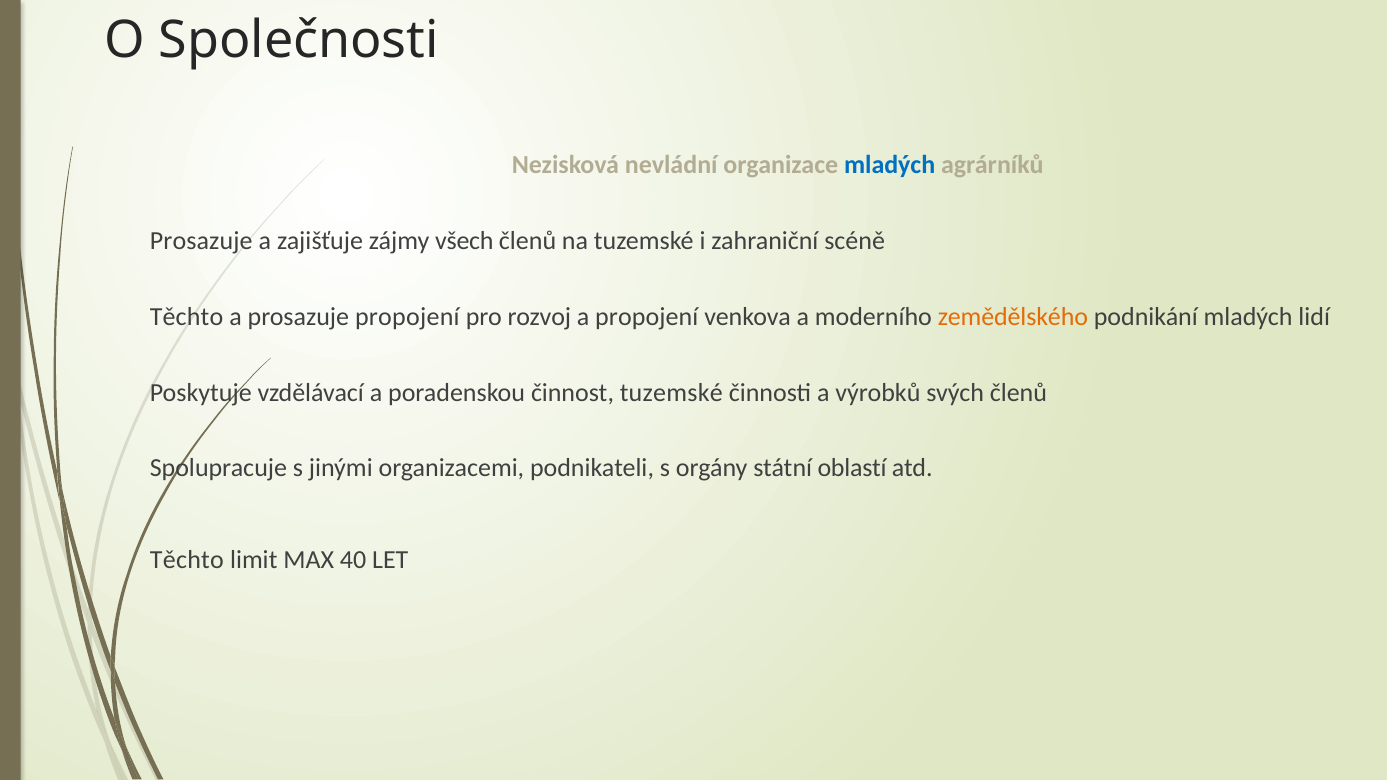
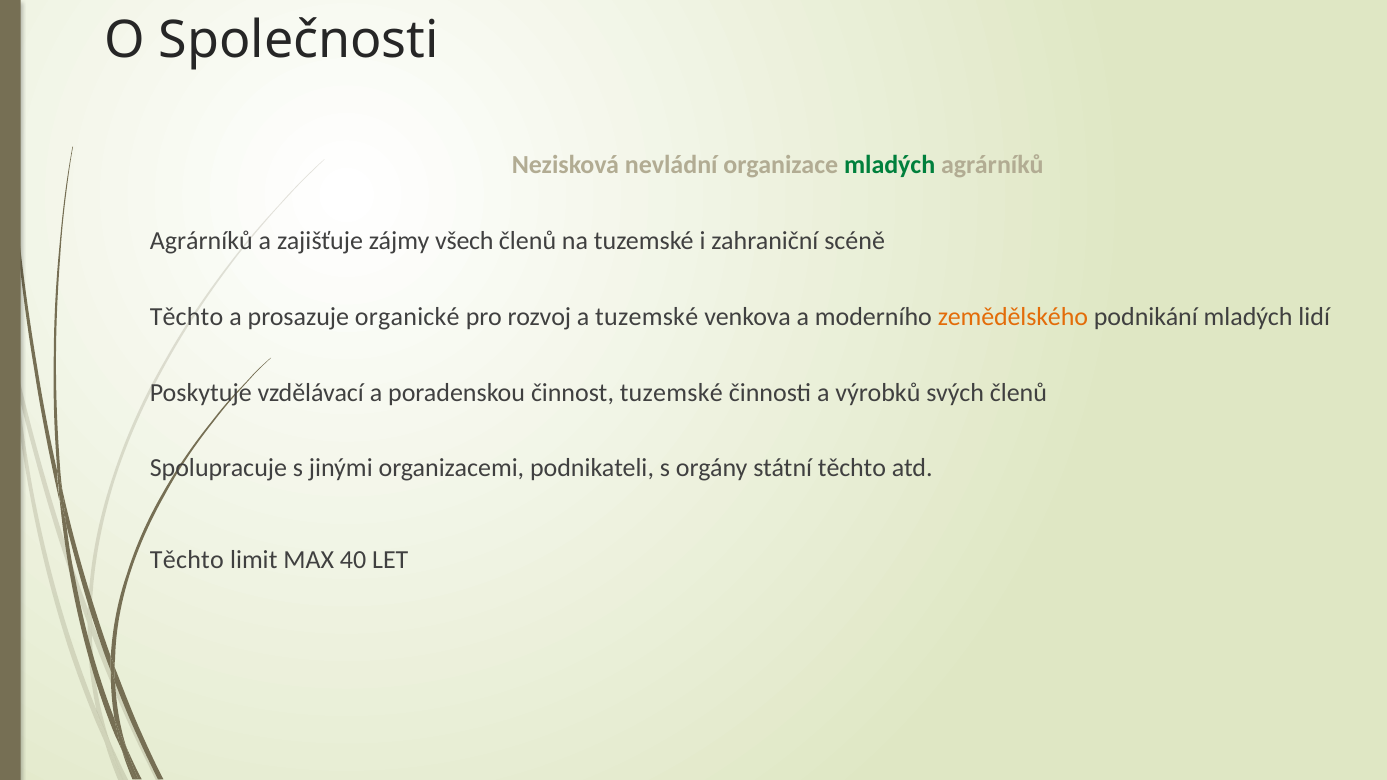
mladých colour: blue -> green (890, 165)
Prosazuje: Prosazuje -> Agrárníků (201, 241)
prosazuje propojení: propojení -> organické (407, 317)
a propojení: propojení -> tuzemské (647, 317)
státní oblastí: oblastí -> těchto (852, 468)
